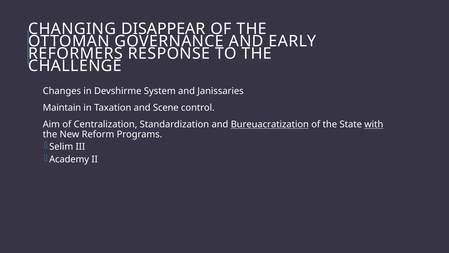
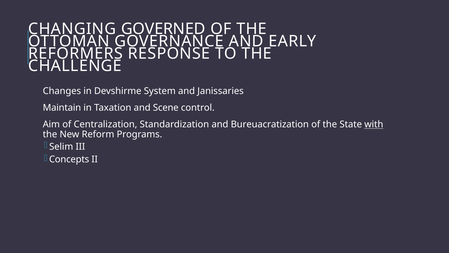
DISAPPEAR: DISAPPEAR -> GOVERNED (163, 29)
Bureuacratization underline: present -> none (270, 124)
Academy: Academy -> Concepts (69, 159)
